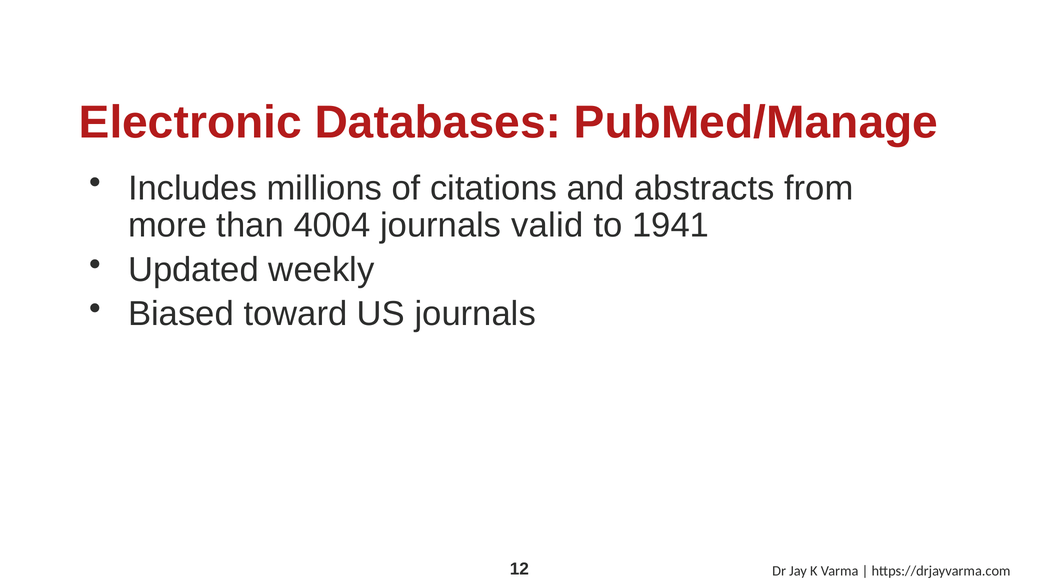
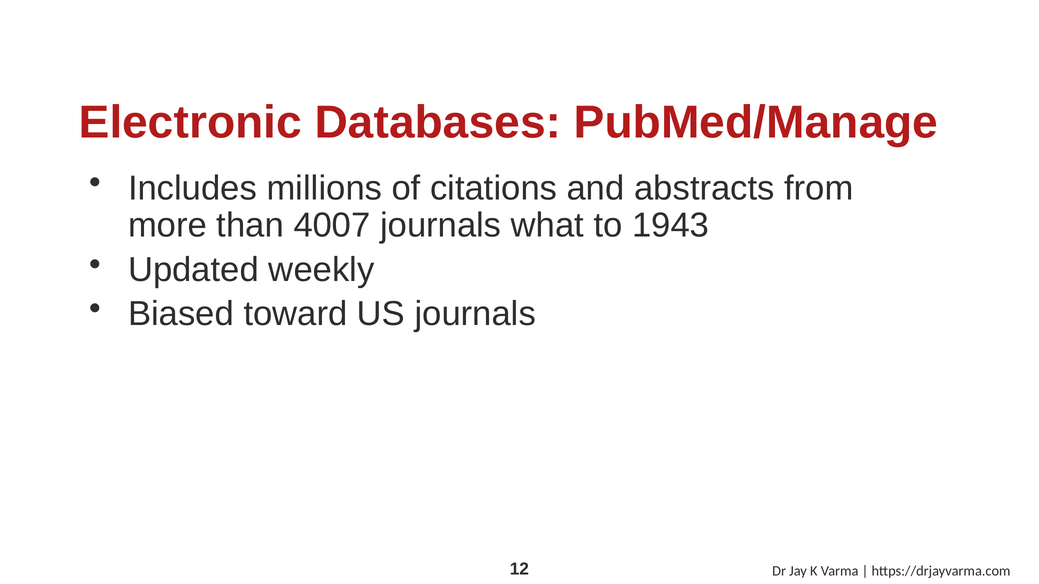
4004: 4004 -> 4007 (332, 226)
valid: valid -> what (548, 226)
1941: 1941 -> 1943 (671, 226)
